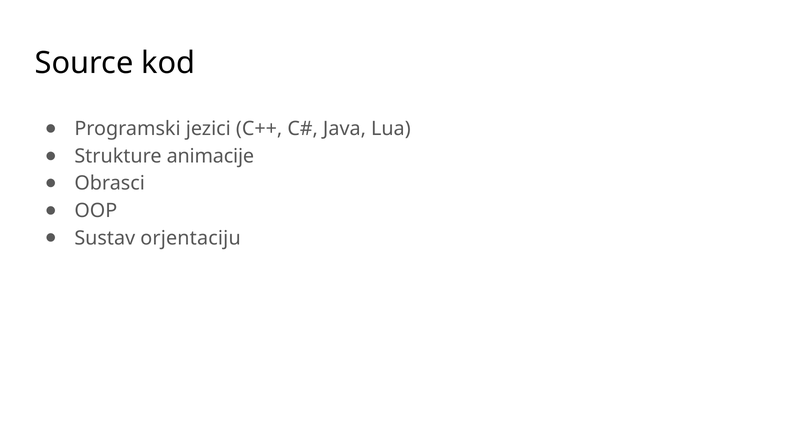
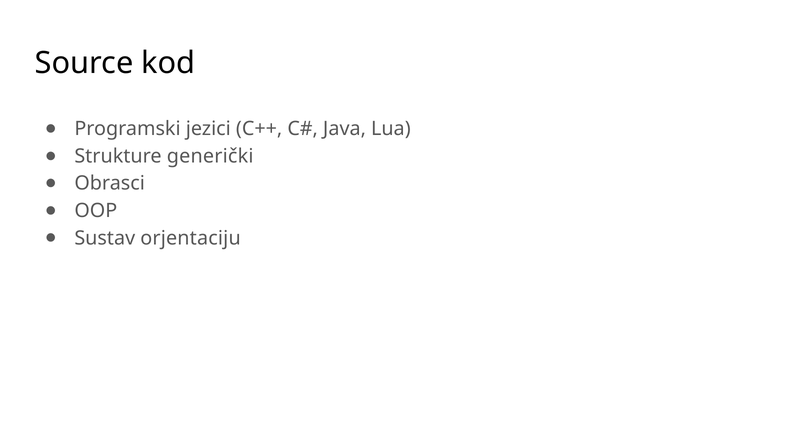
animacije: animacije -> generički (210, 156)
